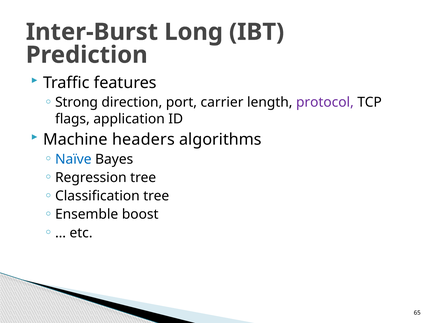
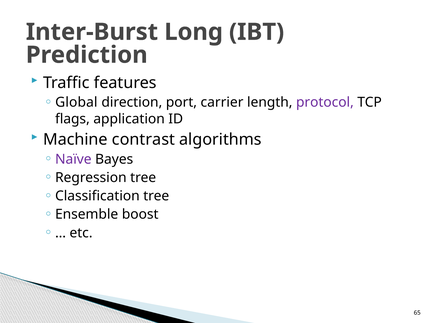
Strong: Strong -> Global (76, 103)
headers: headers -> contrast (143, 140)
Naïve colour: blue -> purple (73, 159)
